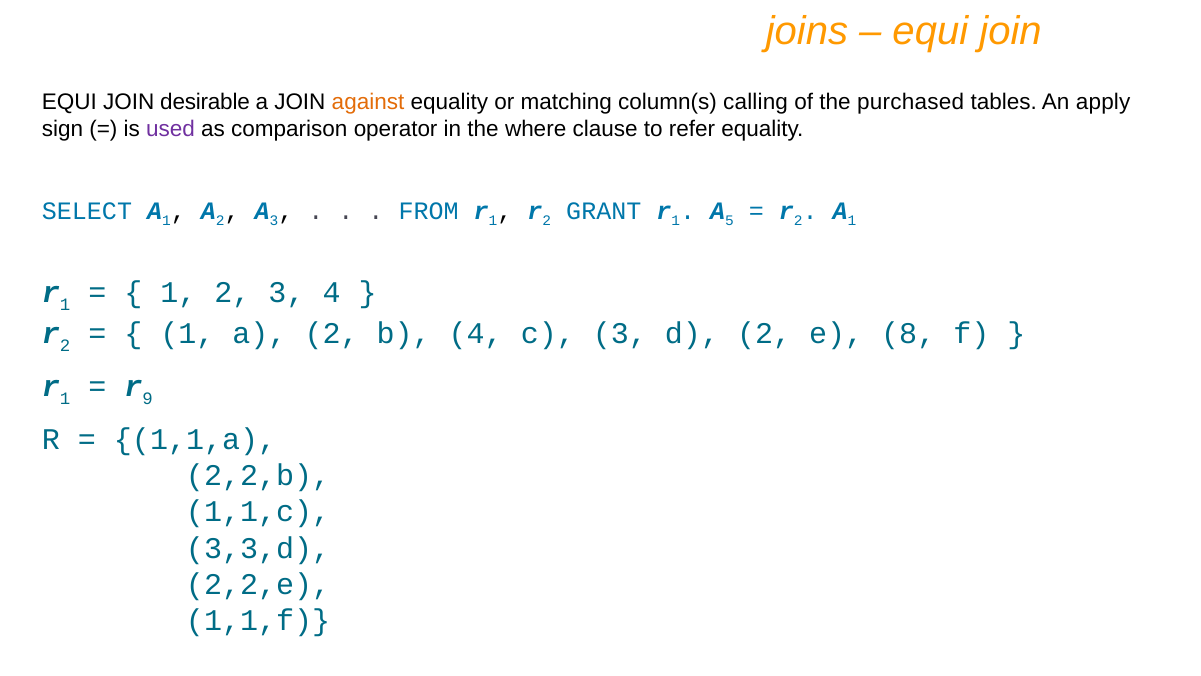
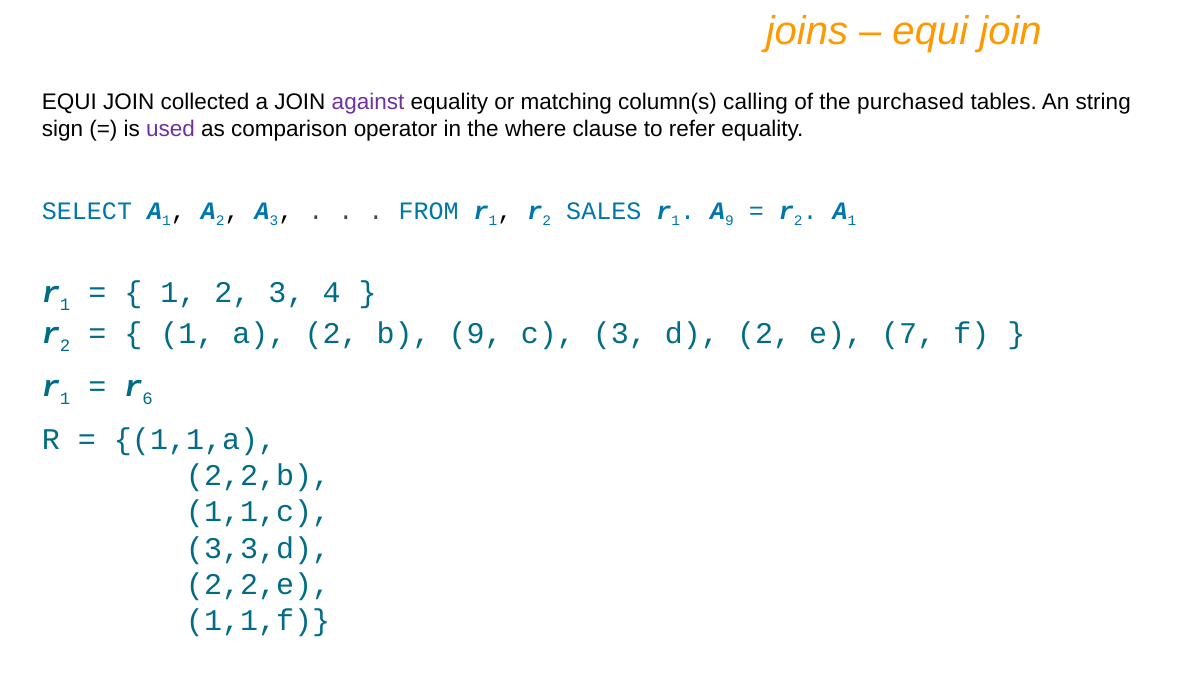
desirable: desirable -> collected (205, 102)
against colour: orange -> purple (368, 102)
apply: apply -> string (1103, 102)
GRANT: GRANT -> SALES (604, 211)
A 5: 5 -> 9 (730, 220)
b 4: 4 -> 9 (476, 334)
8: 8 -> 7 (908, 334)
9: 9 -> 6 (148, 398)
